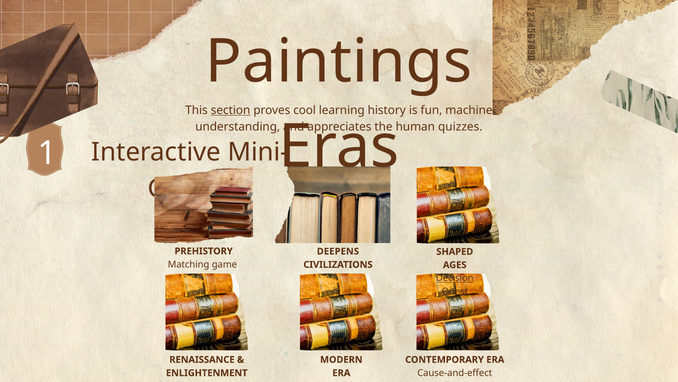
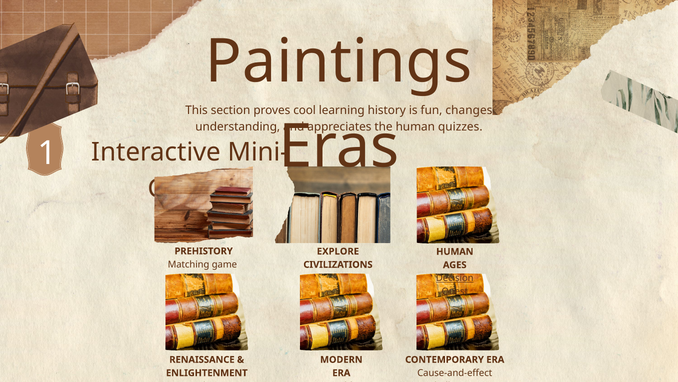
section underline: present -> none (231, 110)
machine: machine -> changes (469, 110)
DEEPENS: DEEPENS -> EXPLORE (338, 251)
SHAPED: SHAPED -> HUMAN (455, 251)
